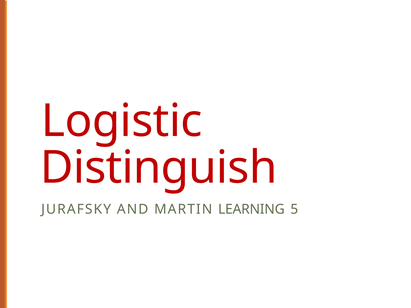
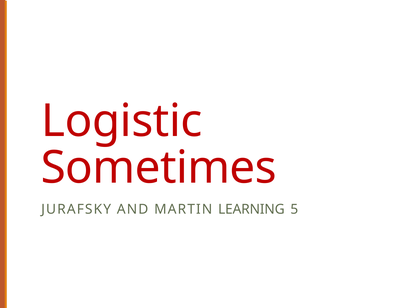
Distinguish: Distinguish -> Sometimes (159, 168)
